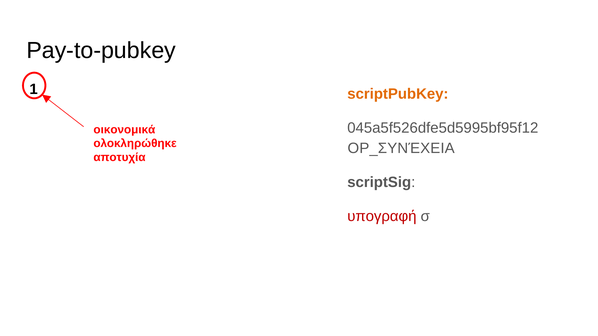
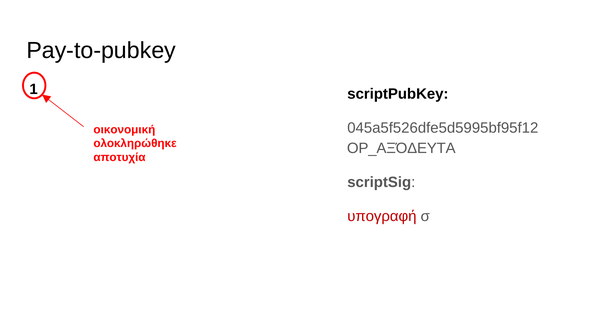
scriptPubKey colour: orange -> black (398, 94)
οικονομικά: οικονομικά -> οικονομική (124, 130)
OP_ΣΥΝΈΧΕΙΑ: OP_ΣΥΝΈΧΕΙΑ -> OP_ΑΞΌΔΕΥΤΑ (401, 149)
